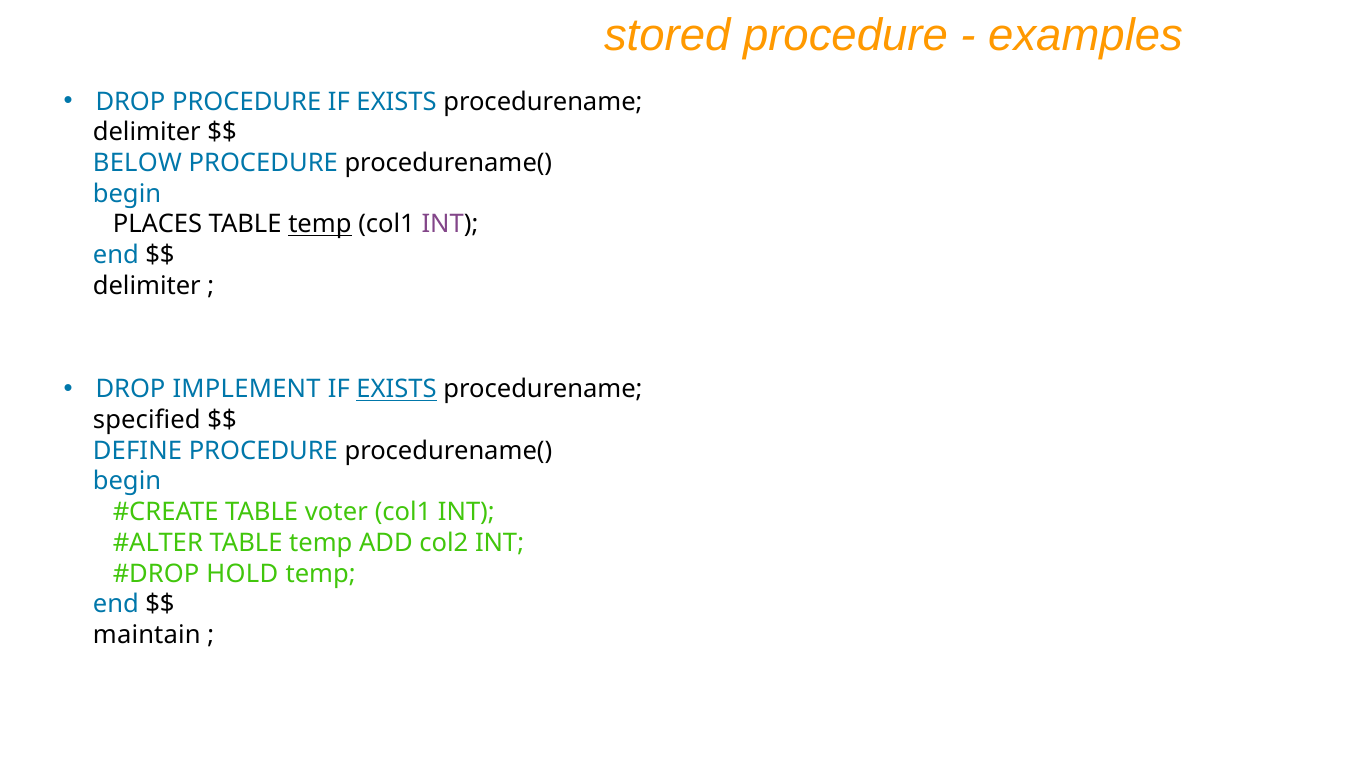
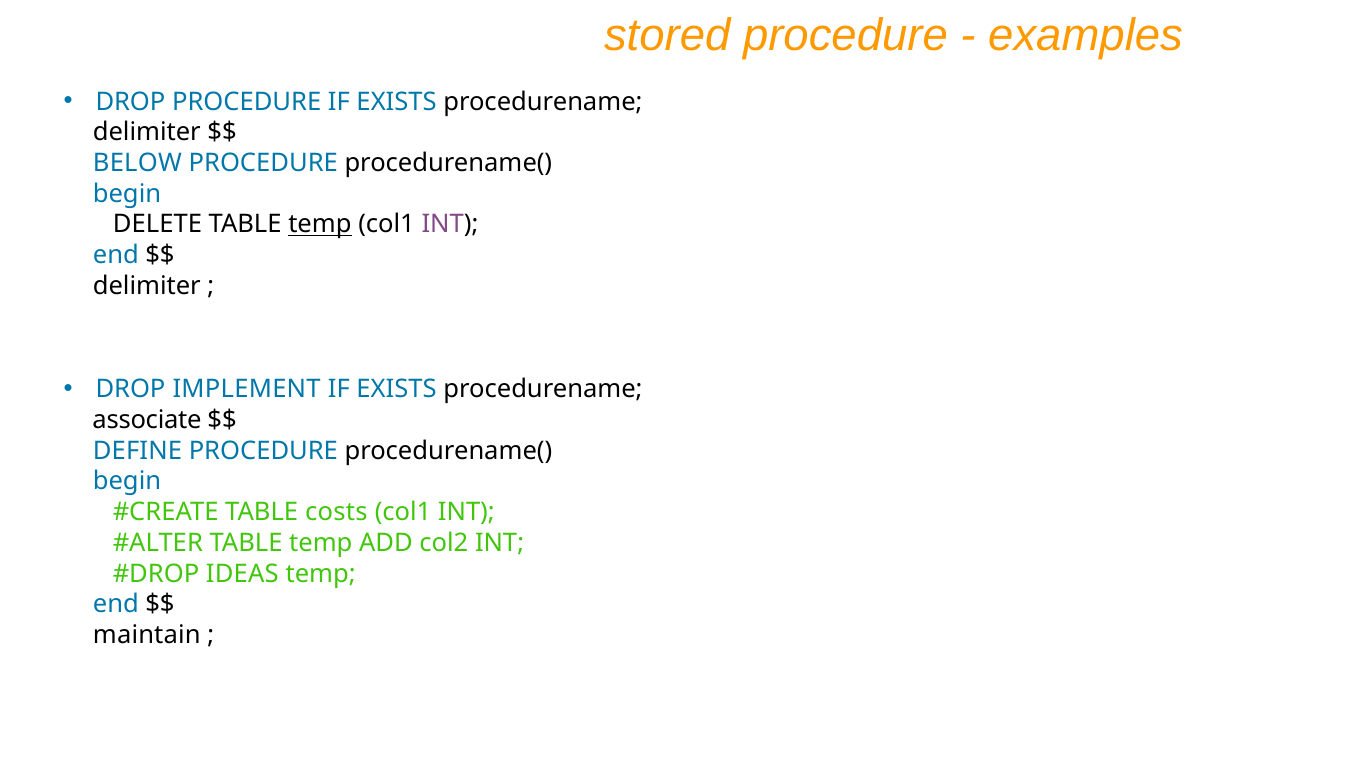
PLACES: PLACES -> DELETE (157, 225)
EXISTS underline: present -> none (397, 390)
specified: specified -> associate (147, 420)
voter: voter -> costs (336, 512)
HOLD: HOLD -> IDEAS (242, 574)
